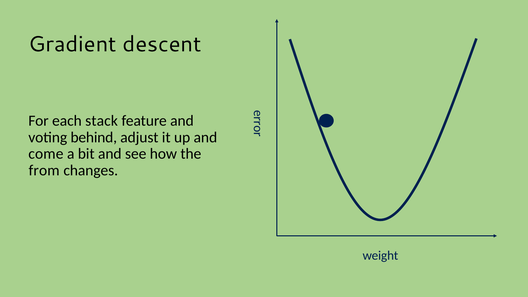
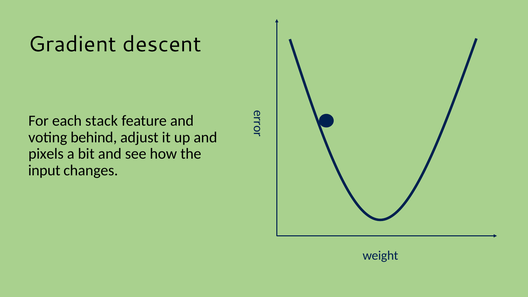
come: come -> pixels (46, 154)
from: from -> input (44, 171)
